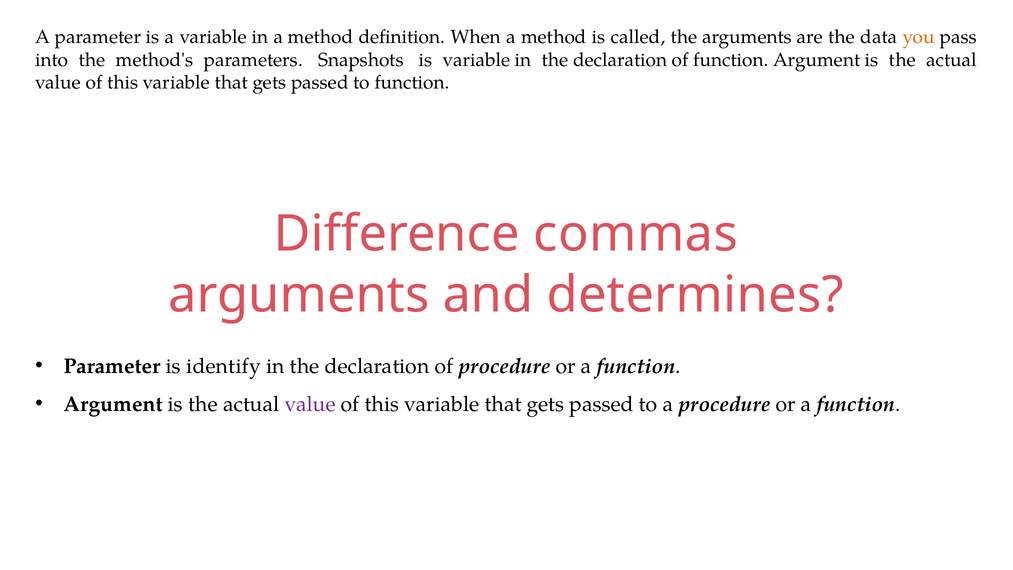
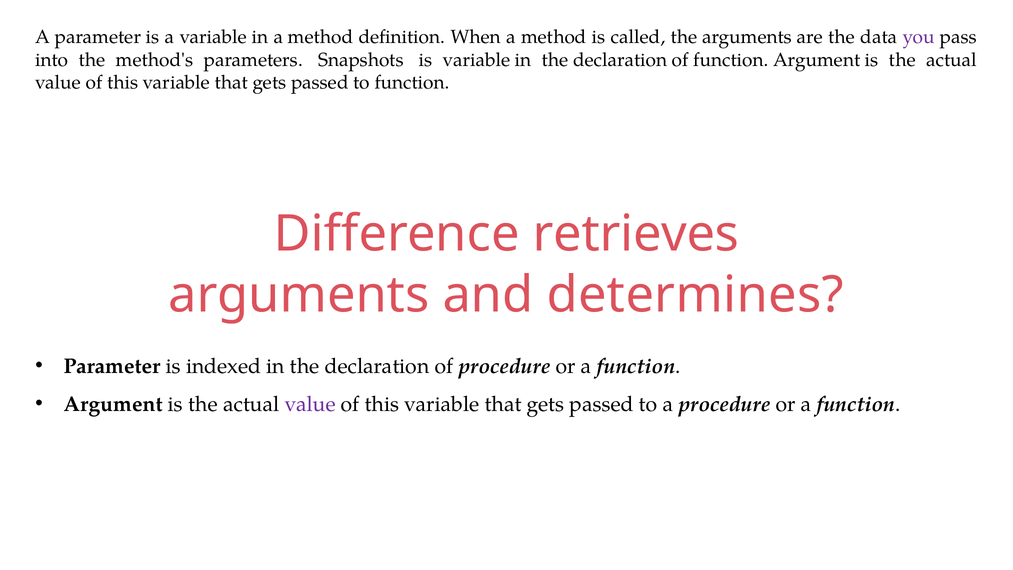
you colour: orange -> purple (919, 37)
commas: commas -> retrieves (636, 234)
identify: identify -> indexed (224, 366)
